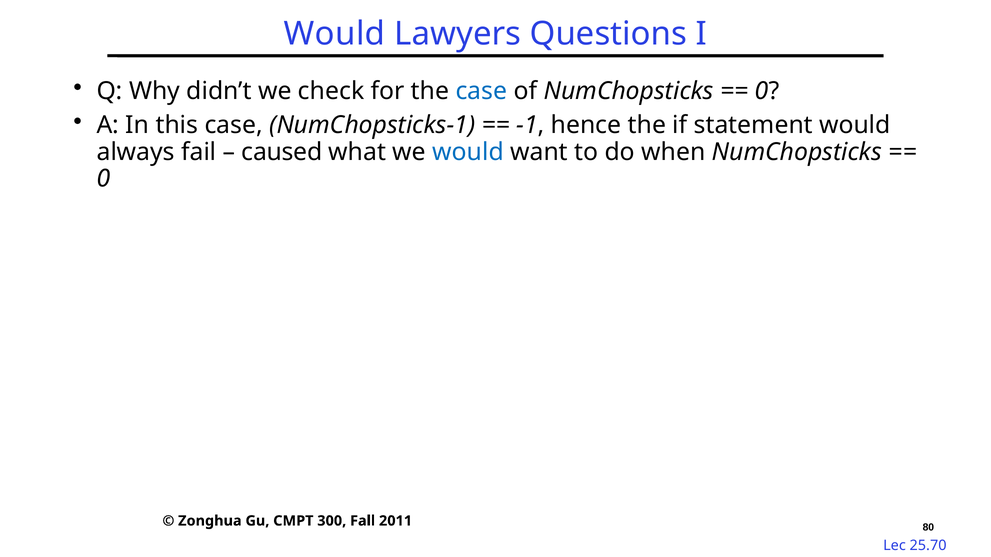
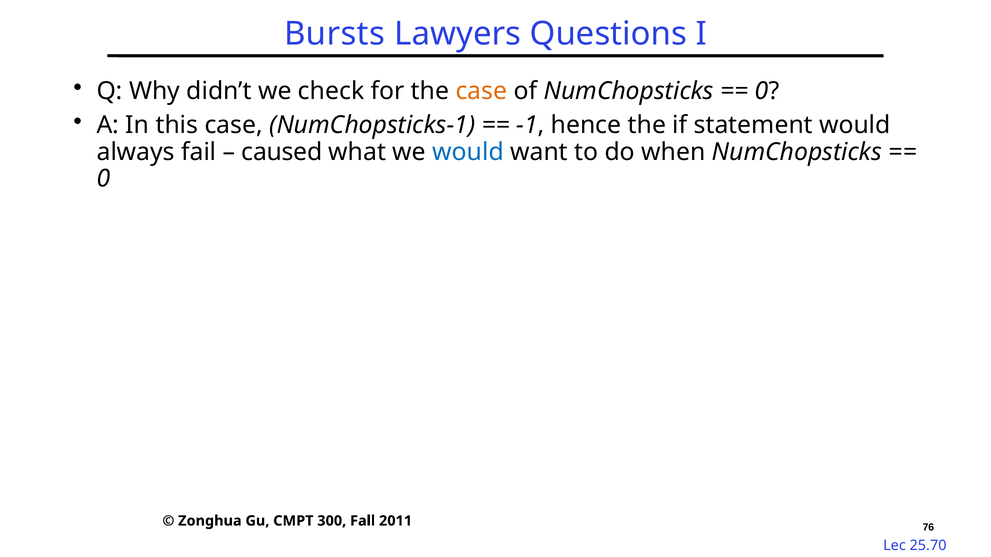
Would: Would -> Bursts (335, 34)
case colour: blue -> orange (481, 91)
80: 80 -> 76 (928, 528)
